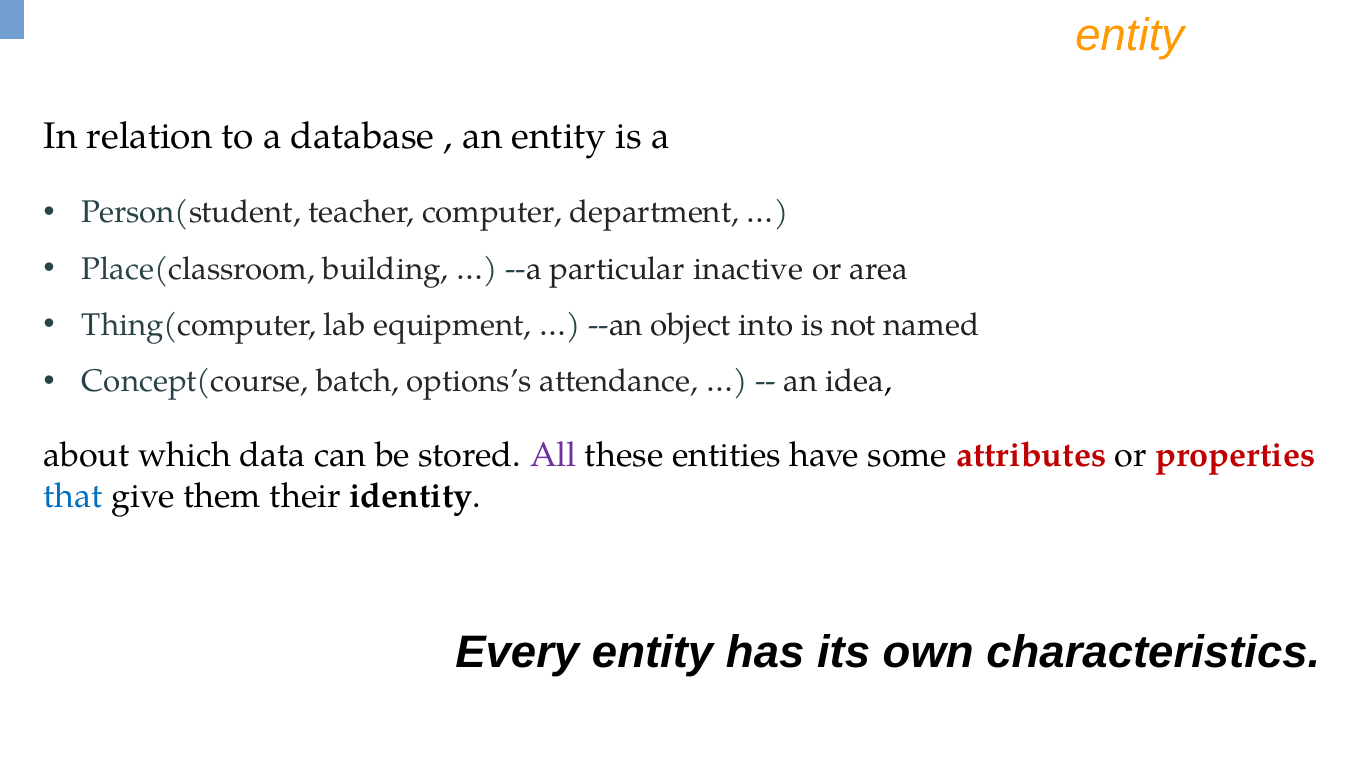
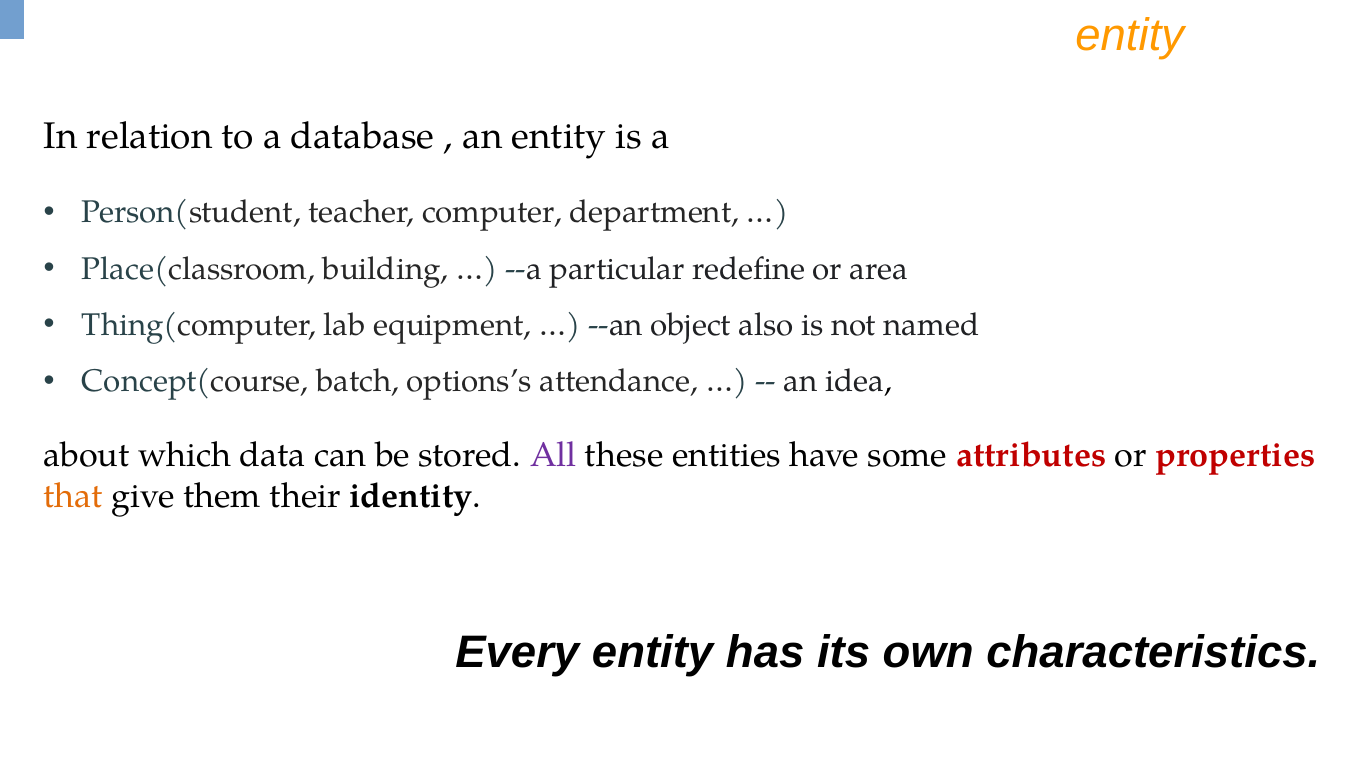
inactive: inactive -> redefine (749, 269)
into: into -> also (766, 325)
that colour: blue -> orange (73, 496)
